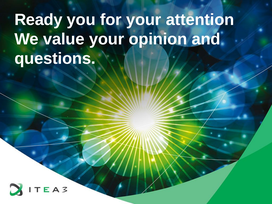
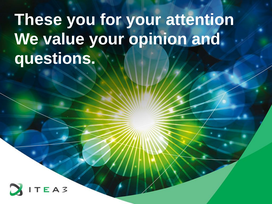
Ready: Ready -> These (38, 20)
